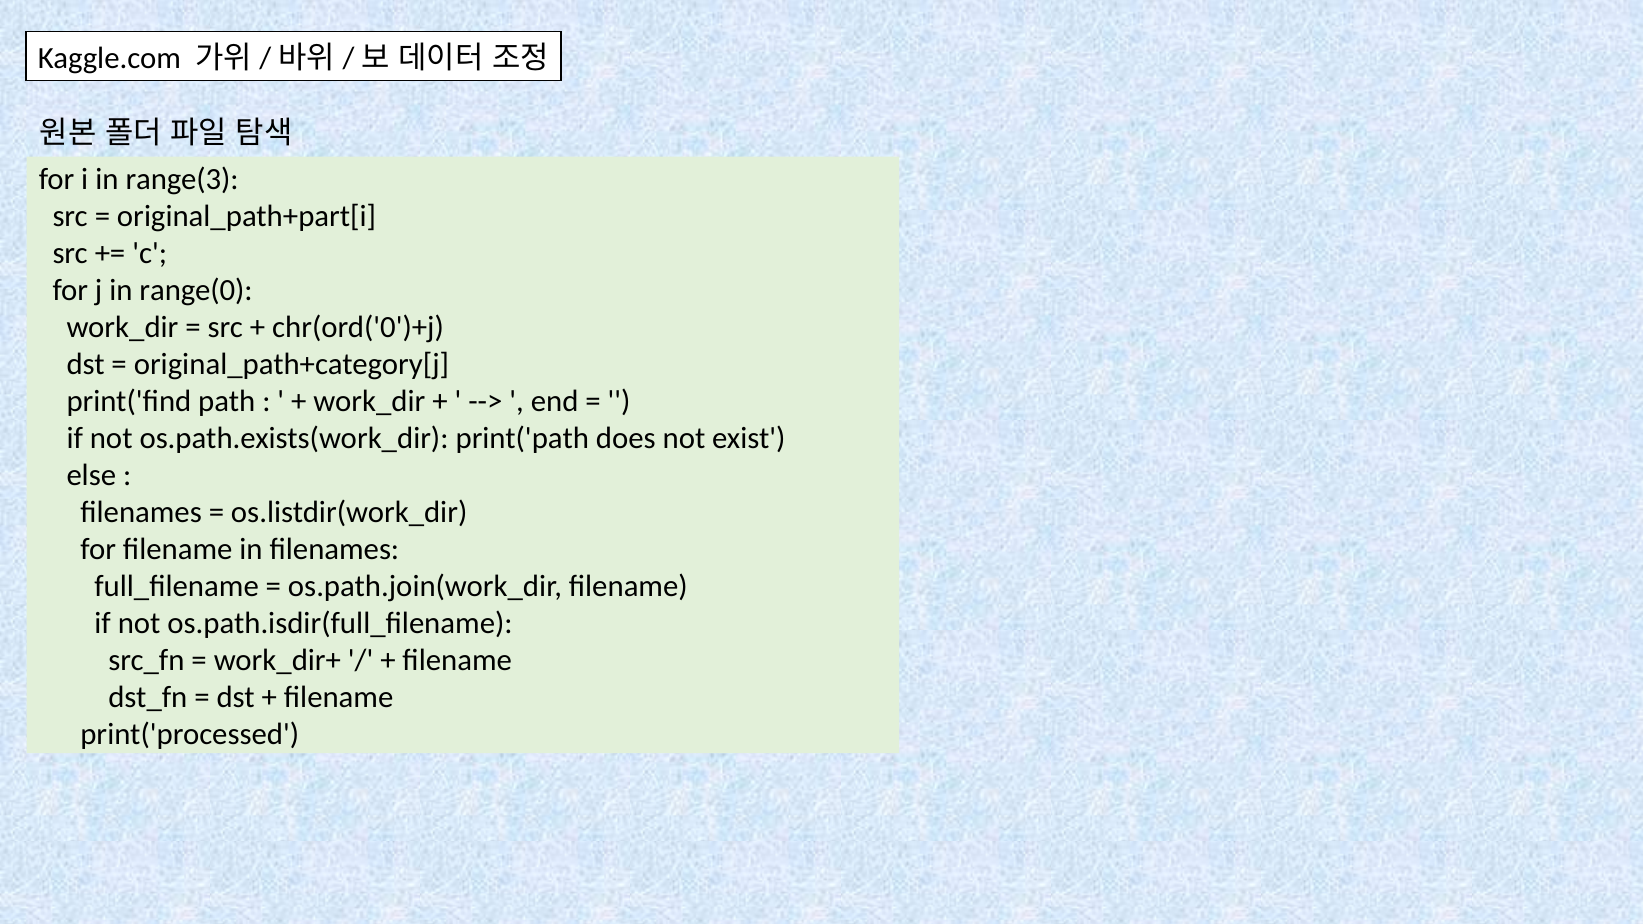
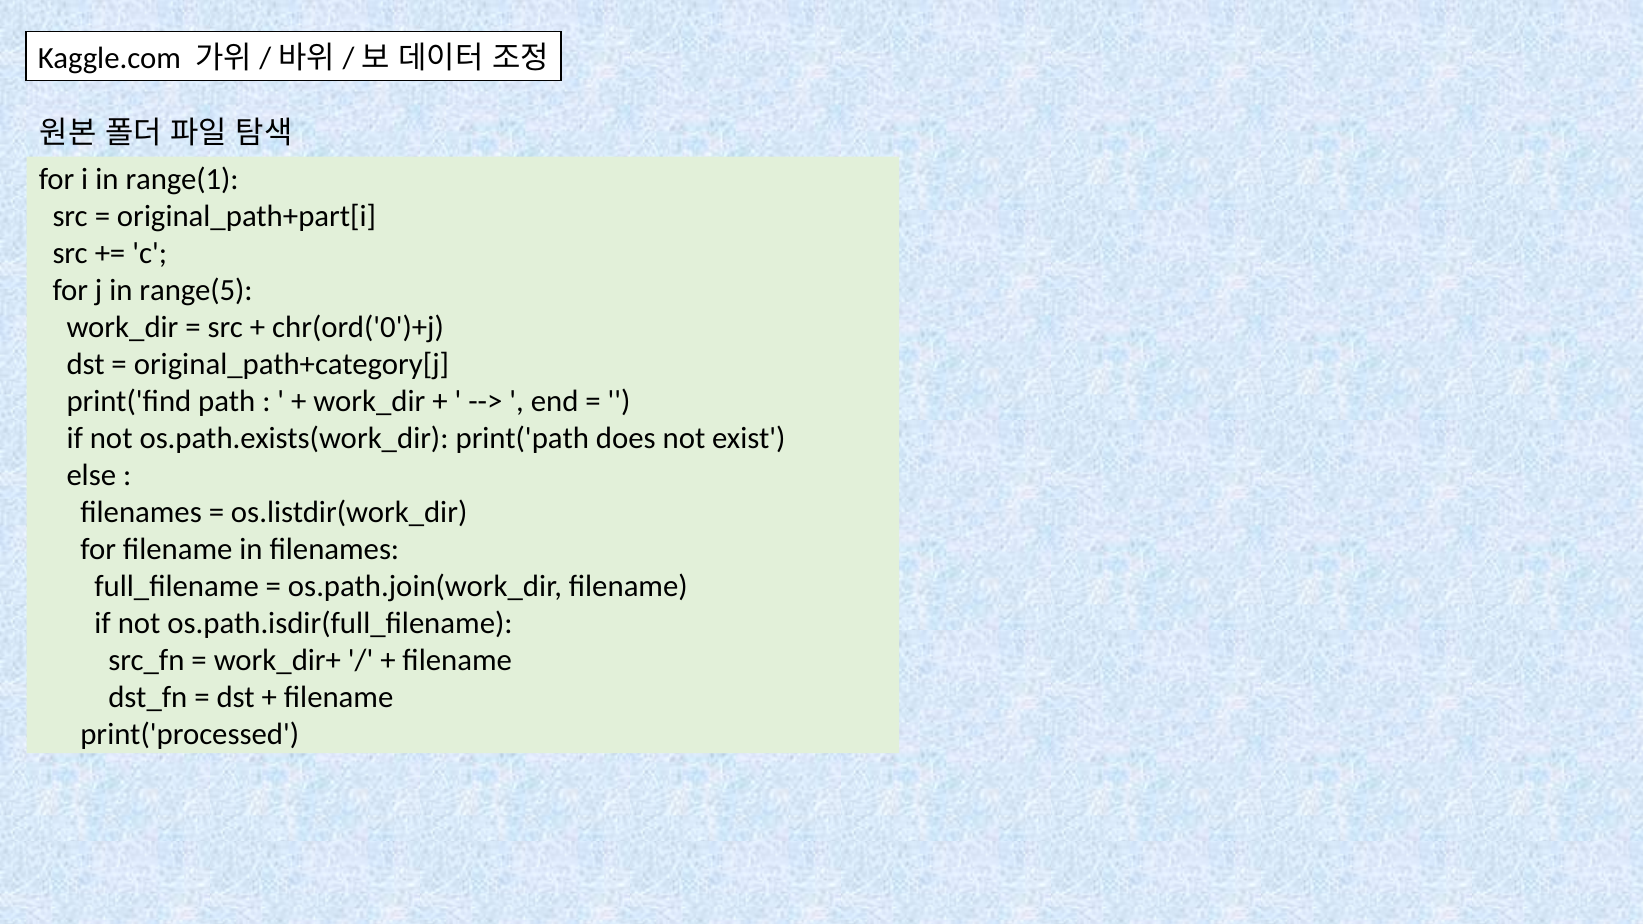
range(3: range(3 -> range(1 (182, 180)
range(0: range(0 -> range(5 (196, 291)
